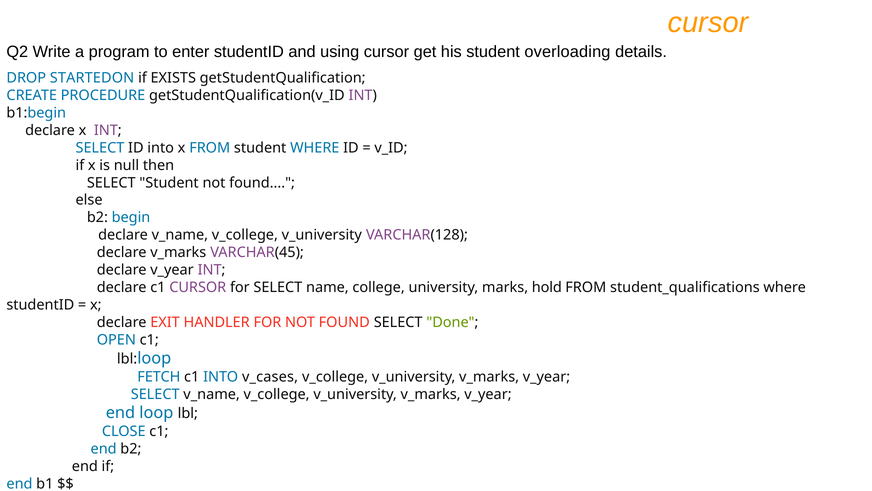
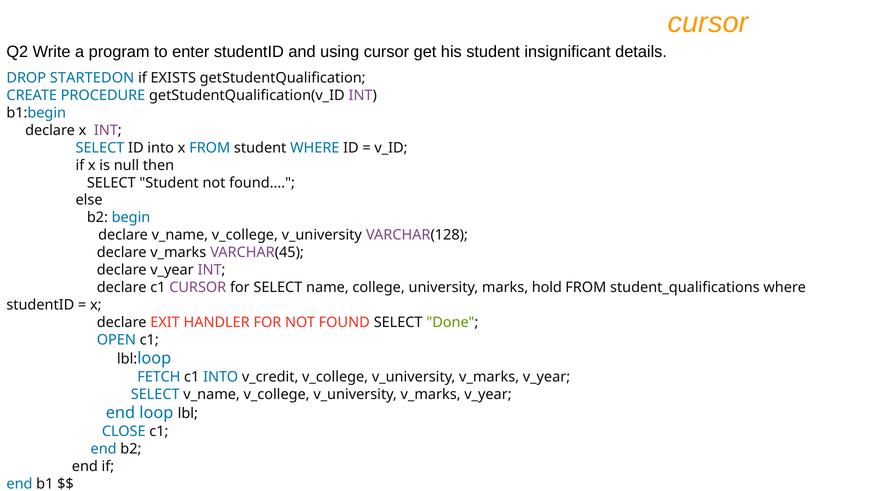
overloading: overloading -> insignificant (567, 52)
v_cases: v_cases -> v_credit (270, 376)
